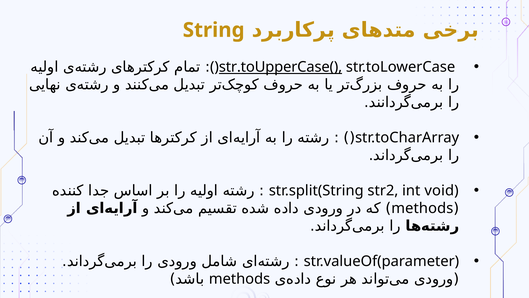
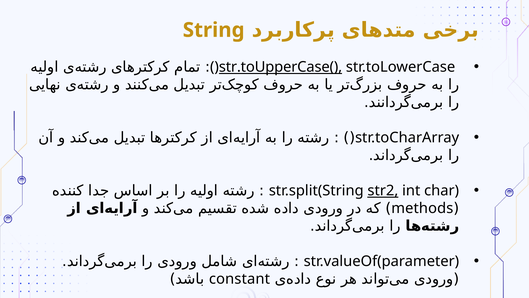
str2 underline: none -> present (383, 191)
int void: void -> char (442, 191)
methods: methods -> constant (239, 279)
